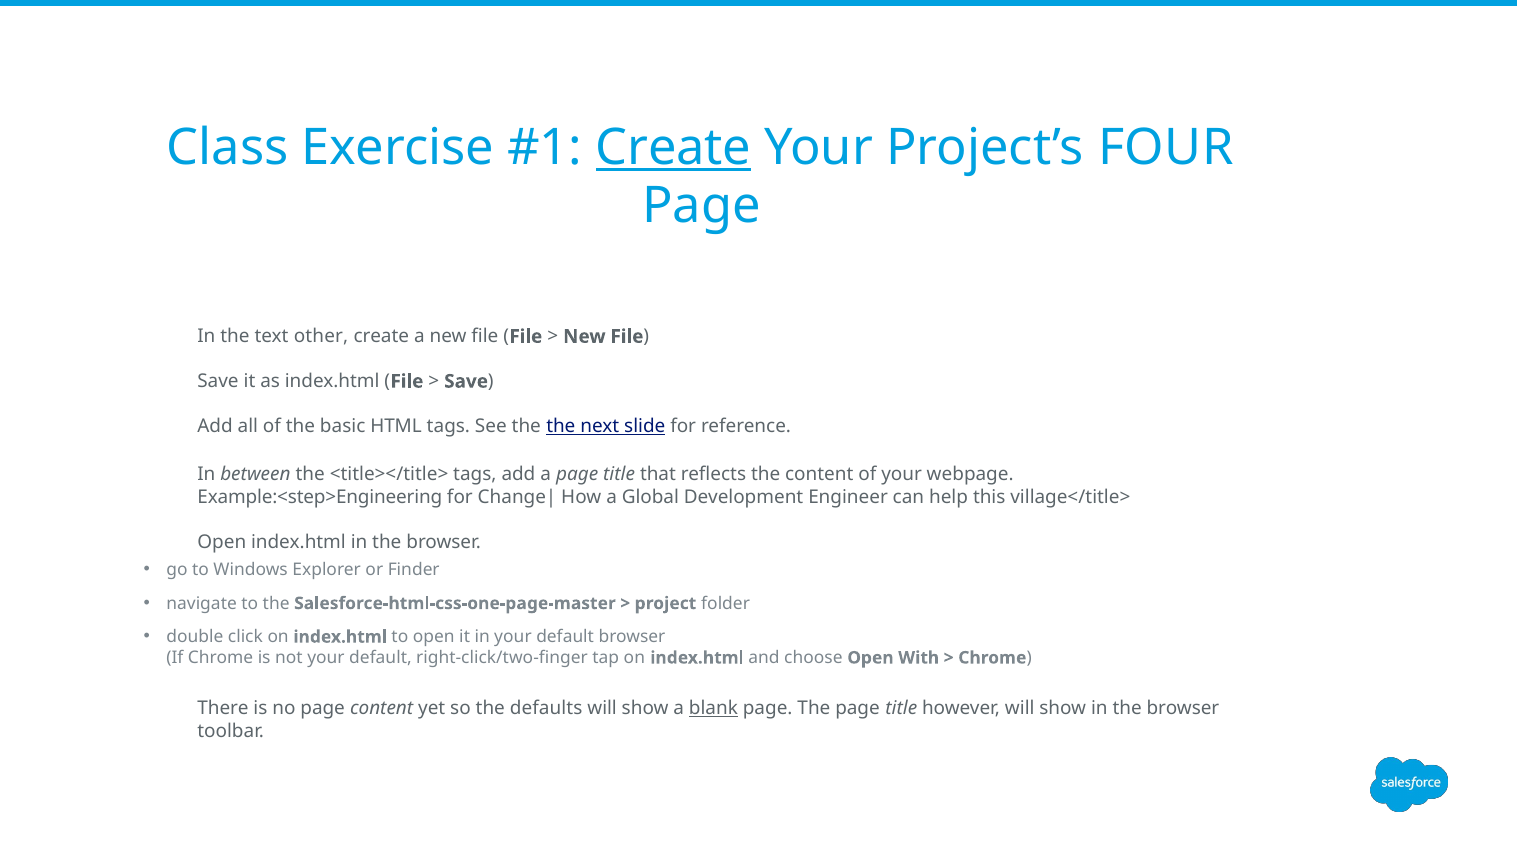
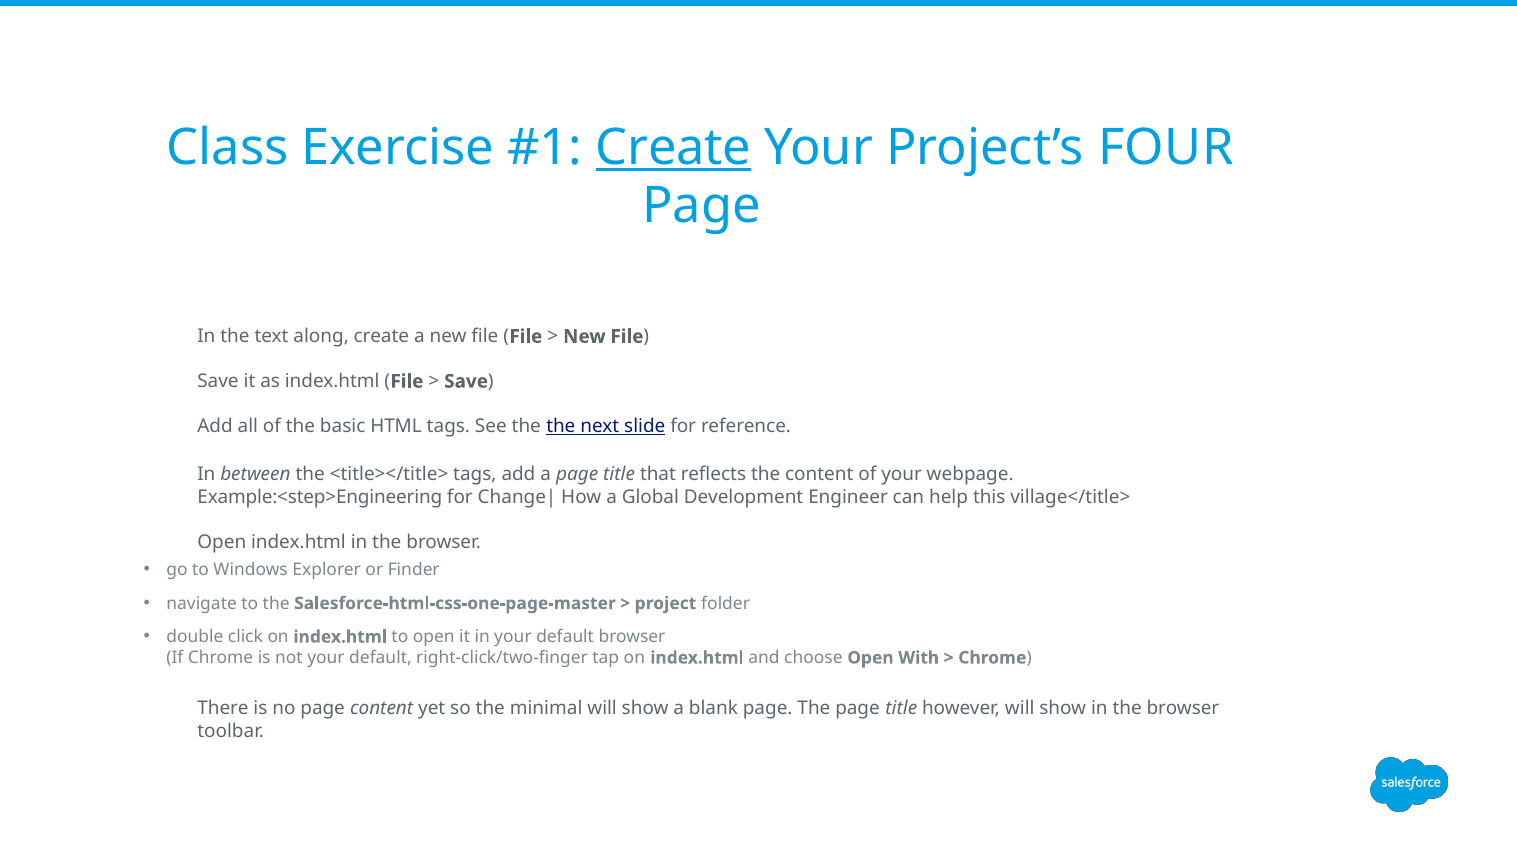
other: other -> along (321, 337)
defaults: defaults -> minimal (546, 708)
blank underline: present -> none (713, 708)
